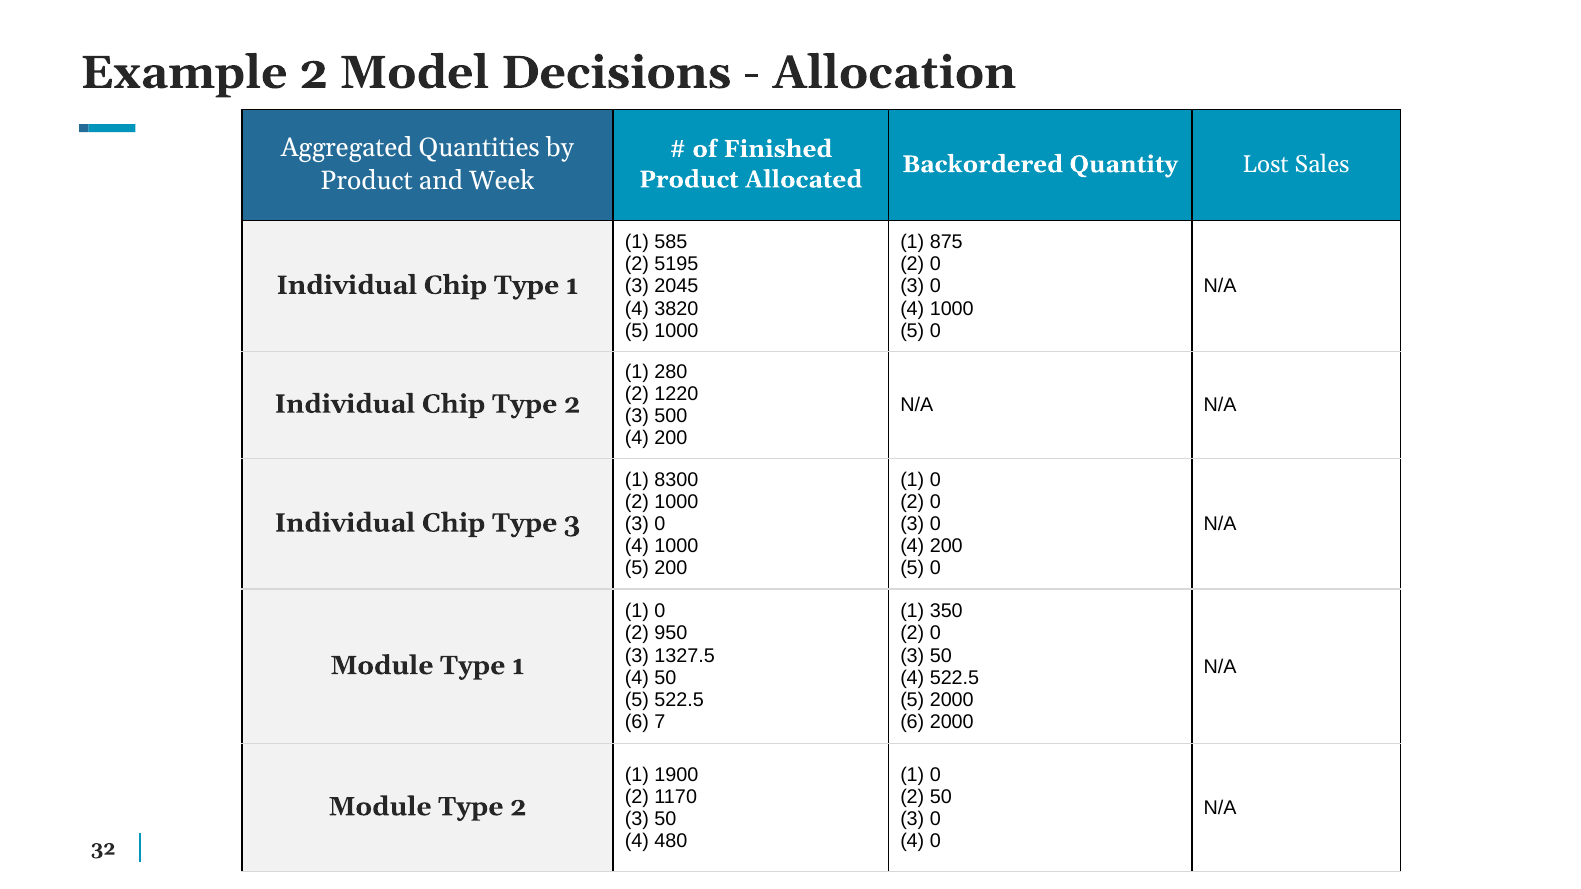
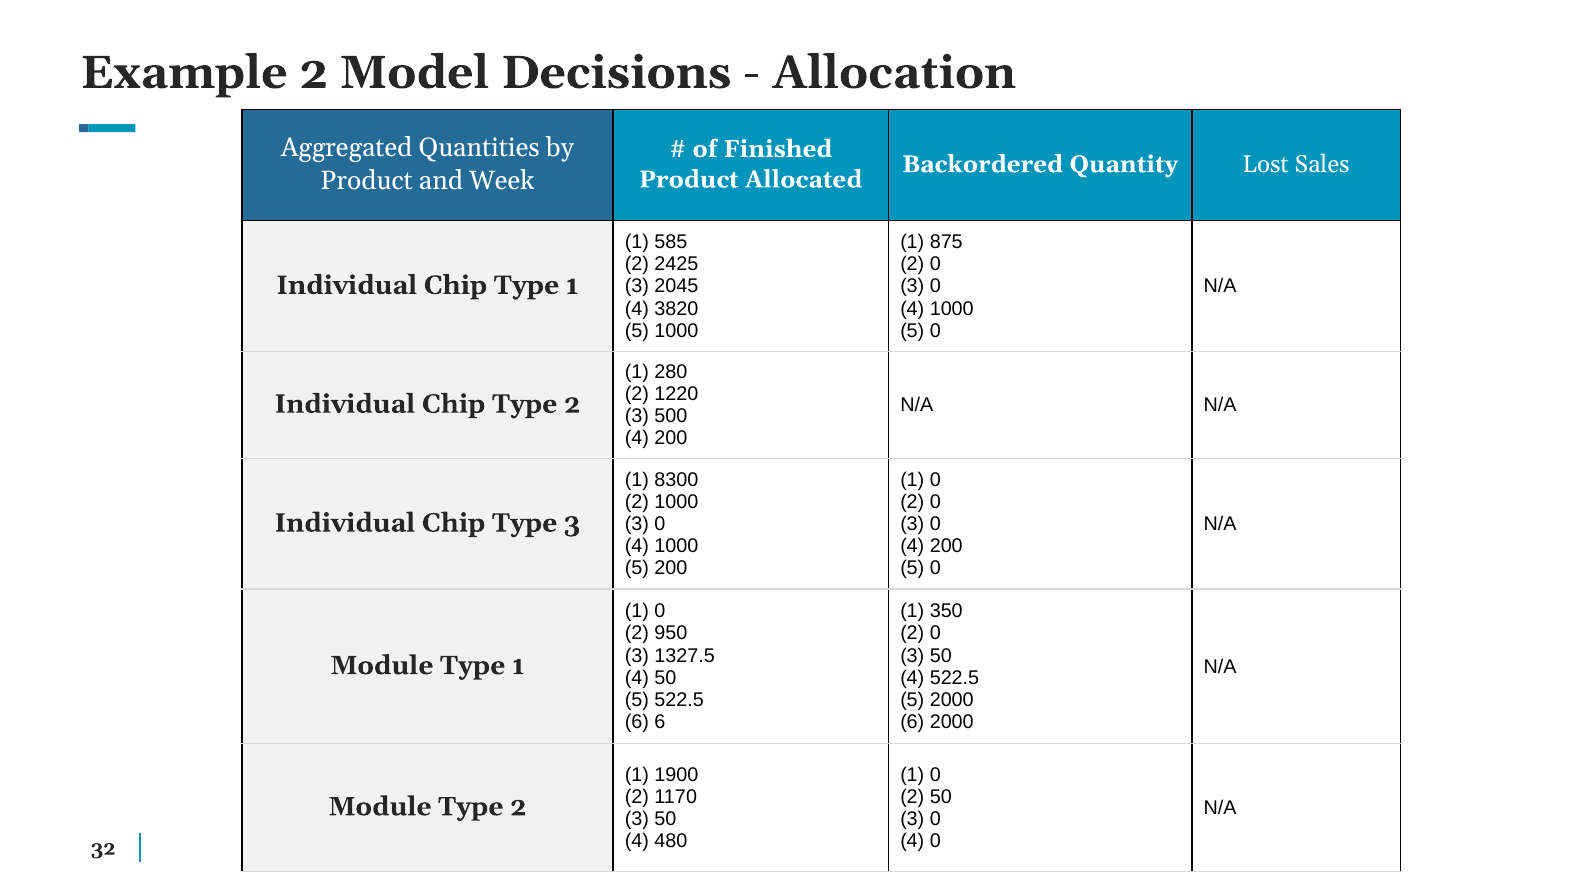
5195: 5195 -> 2425 (676, 264)
6 7: 7 -> 6 (660, 722)
